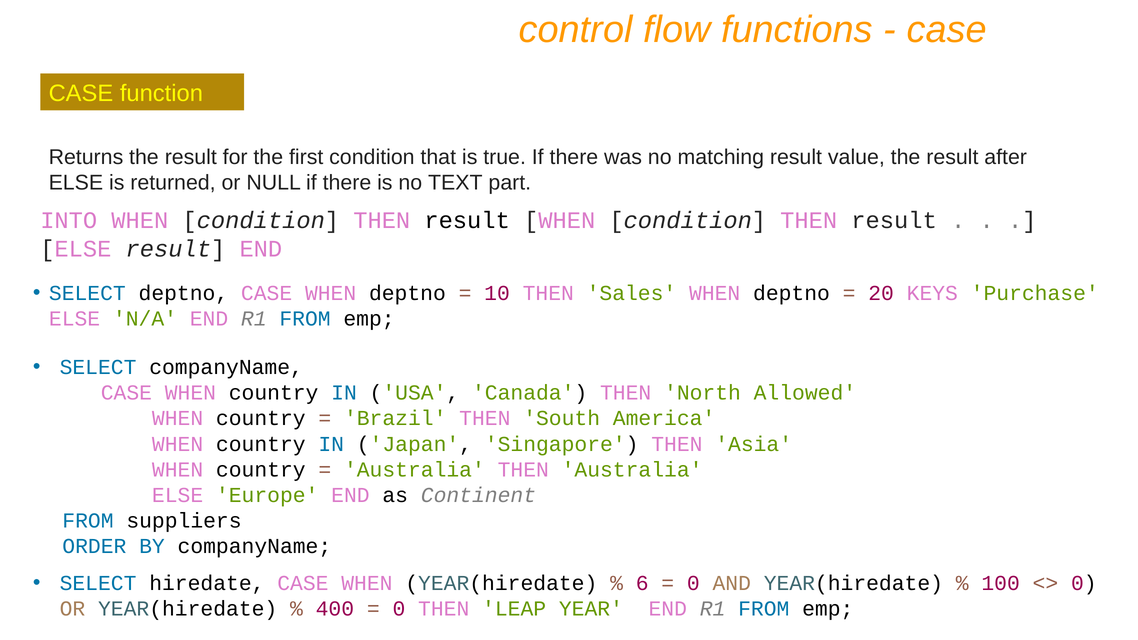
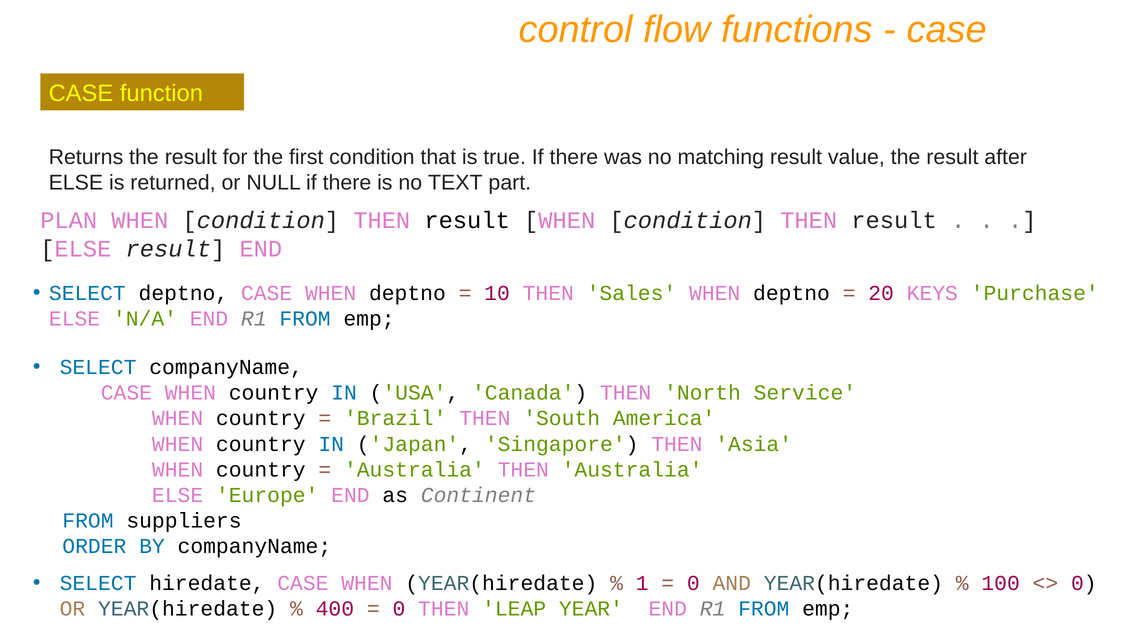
INTO: INTO -> PLAN (69, 221)
Allowed: Allowed -> Service (805, 393)
6: 6 -> 1 (642, 583)
